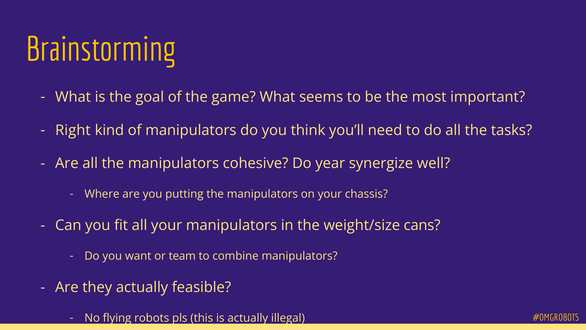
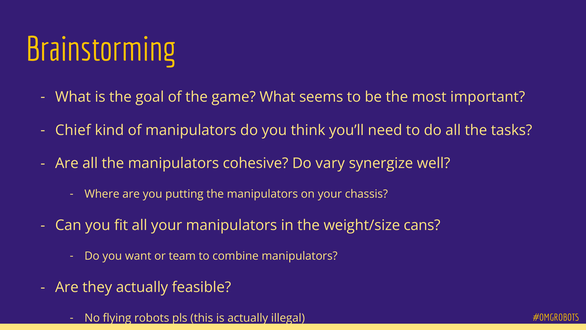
Right: Right -> Chief (73, 130)
year: year -> vary (330, 163)
